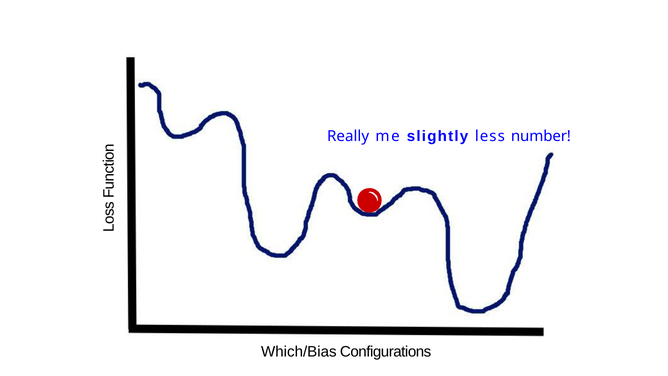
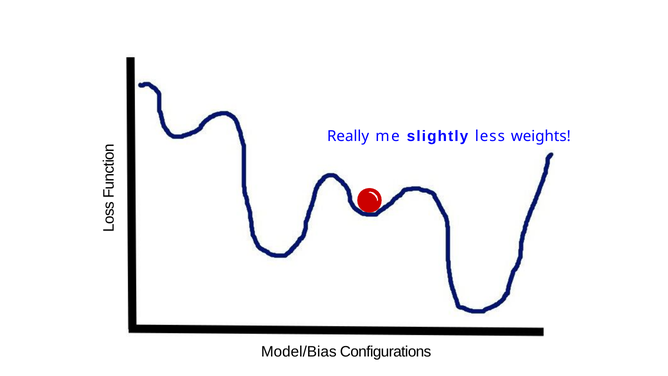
number: number -> weights (541, 136)
Which/Bias: Which/Bias -> Model/Bias (299, 351)
